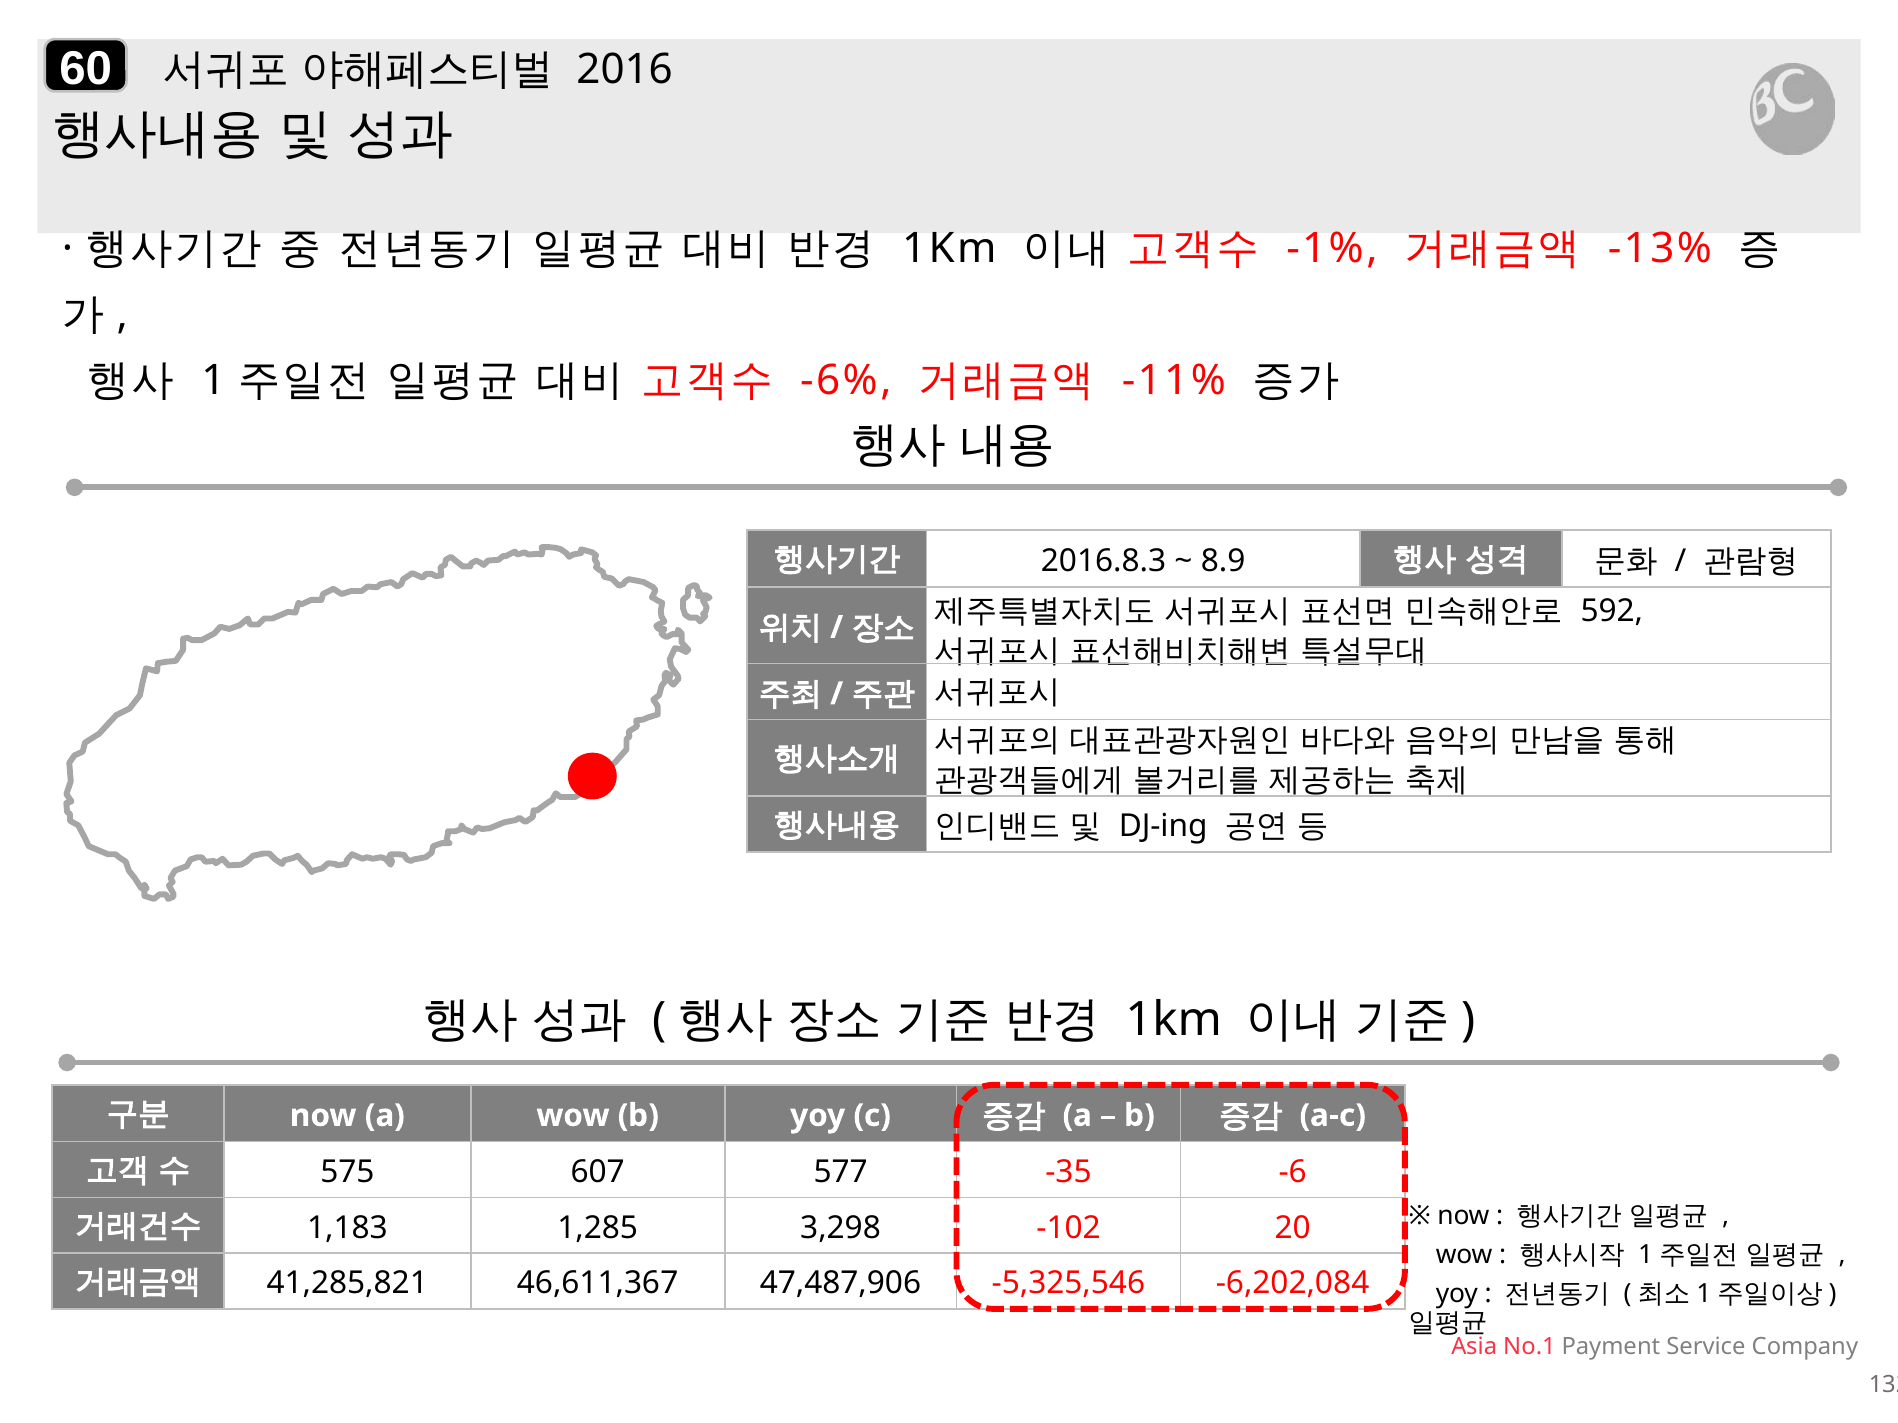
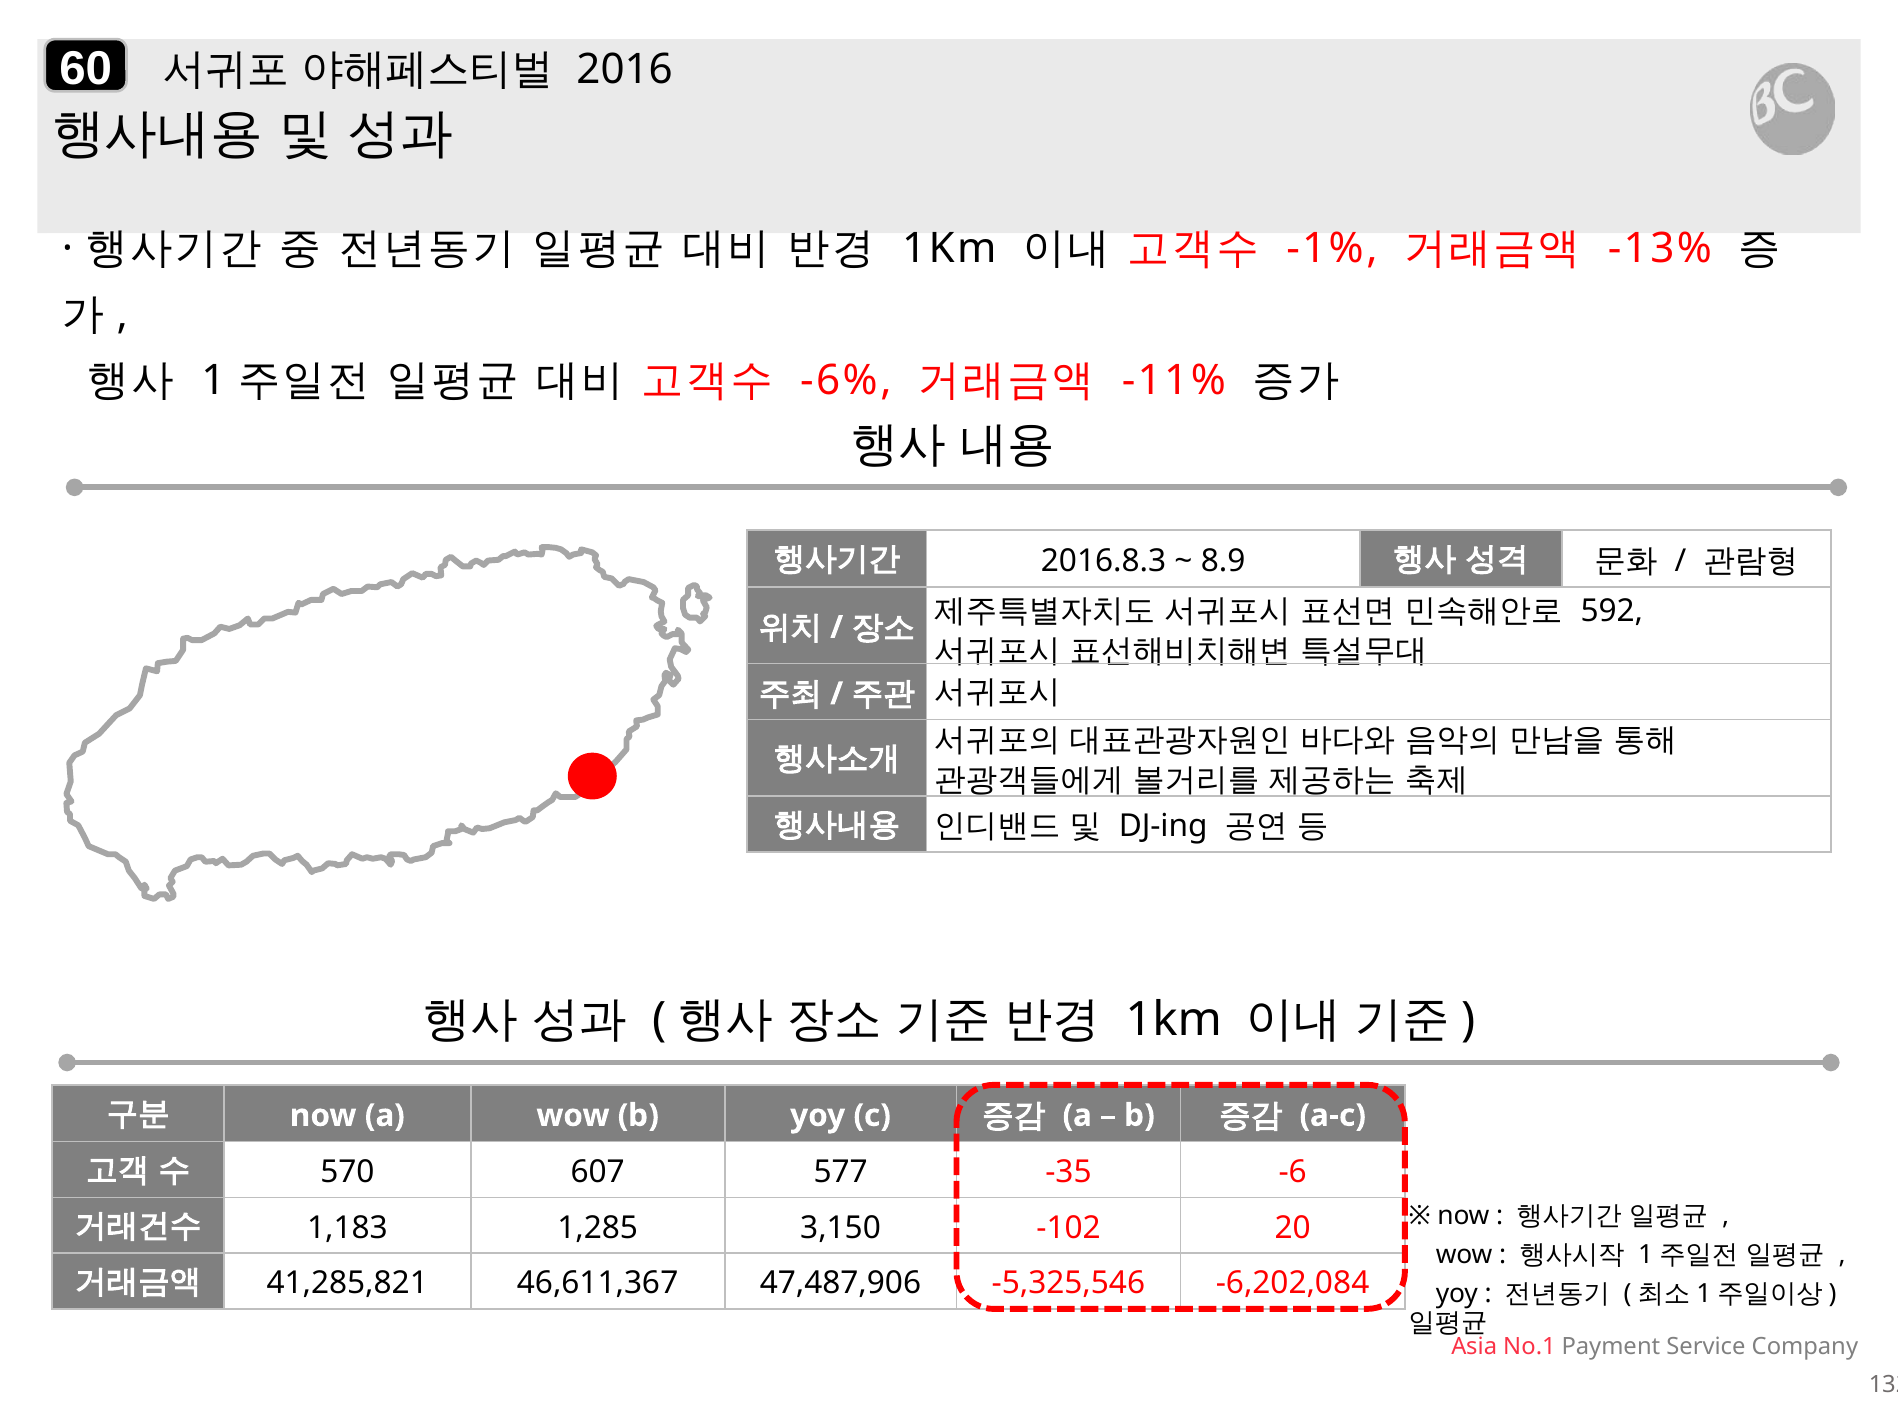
575: 575 -> 570 (347, 1172)
3,298: 3,298 -> 3,150 (841, 1228)
